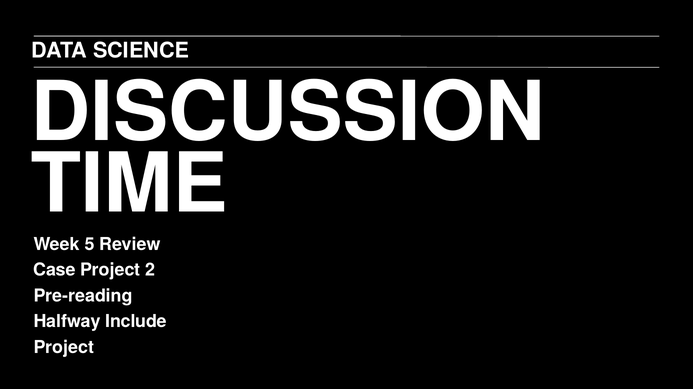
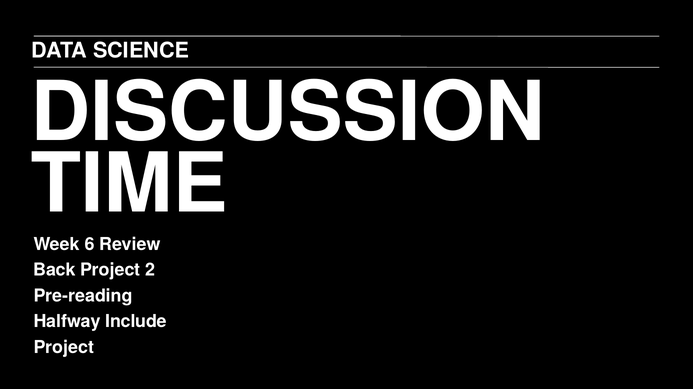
5: 5 -> 6 (90, 245)
Case: Case -> Back (54, 270)
